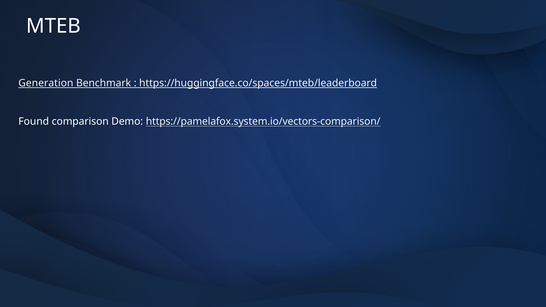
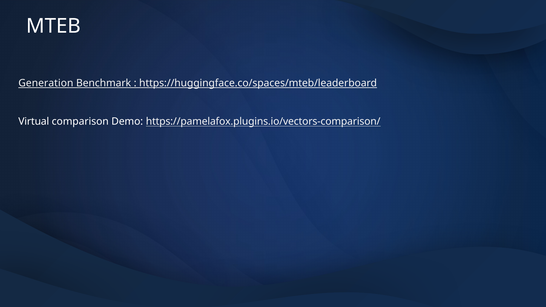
Found: Found -> Virtual (34, 122)
https://pamelafox.system.io/vectors-comparison/: https://pamelafox.system.io/vectors-comparison/ -> https://pamelafox.plugins.io/vectors-comparison/ (263, 122)
